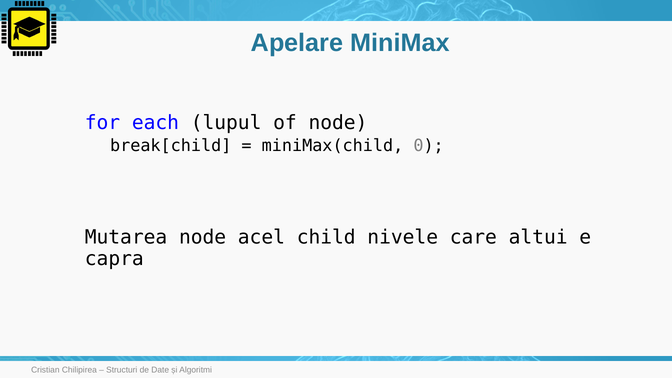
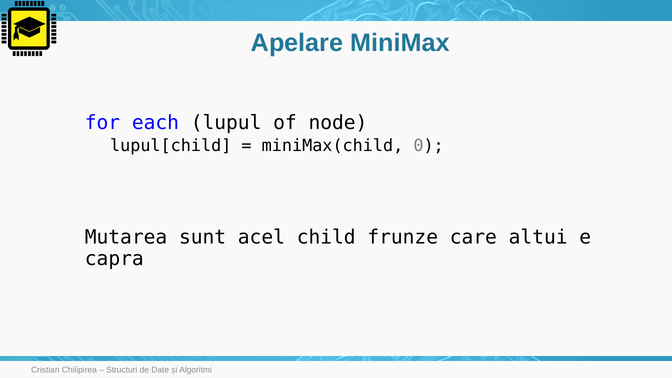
break[child: break[child -> lupul[child (171, 146)
Mutarea node: node -> sunt (203, 237)
nivele: nivele -> frunze (403, 237)
